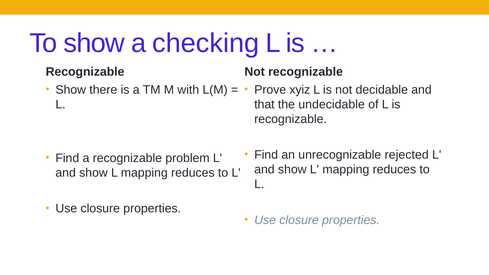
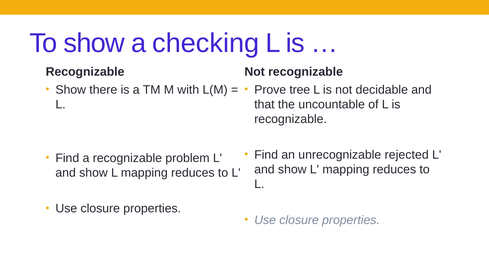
xyiz: xyiz -> tree (300, 90)
undecidable: undecidable -> uncountable (332, 104)
